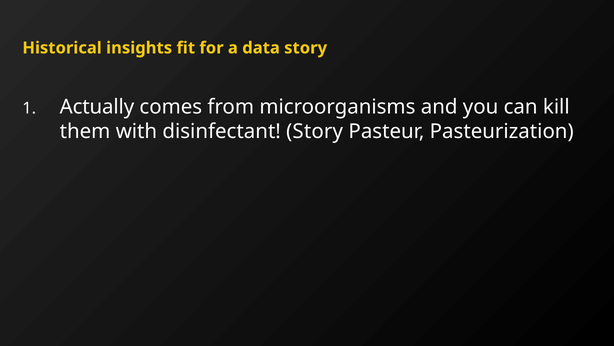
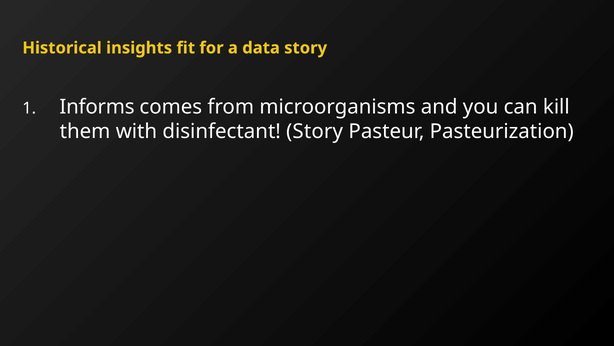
Actually: Actually -> Informs (97, 107)
